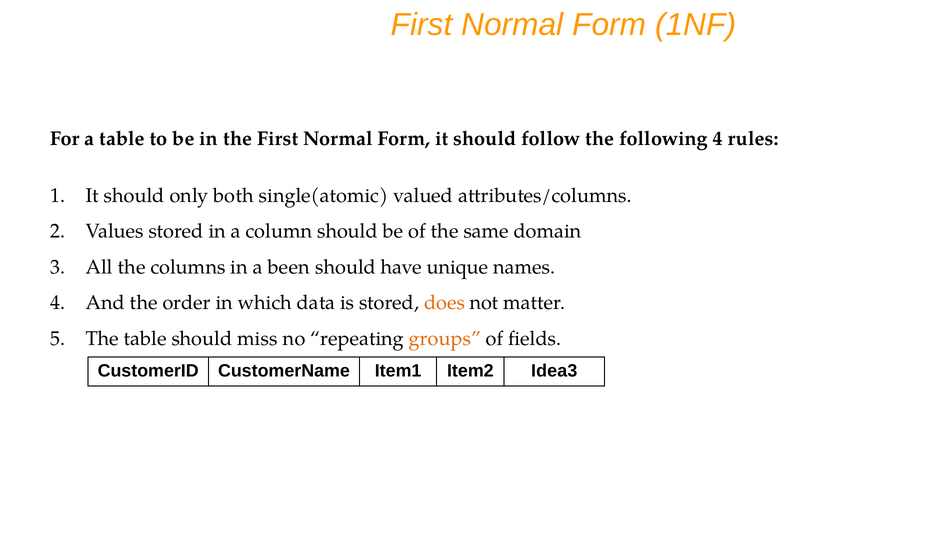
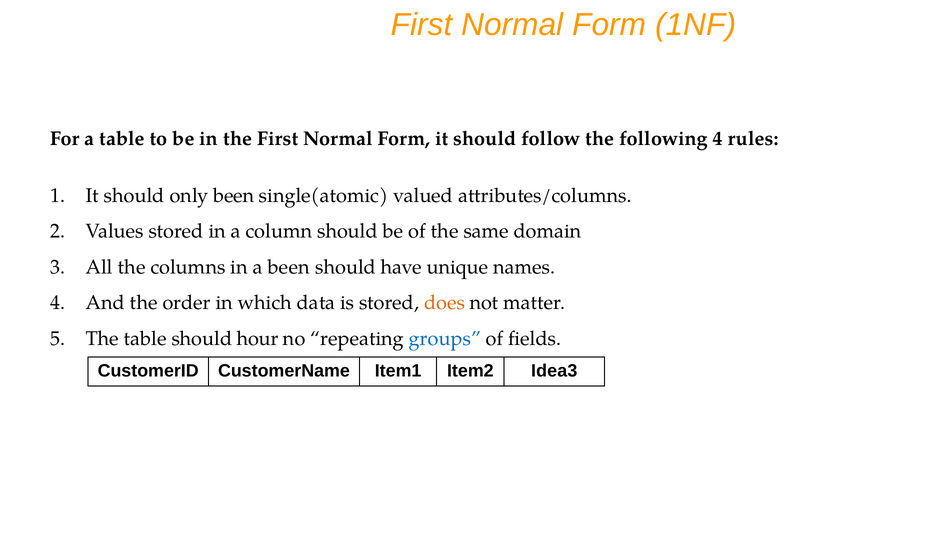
only both: both -> been (234, 195)
miss: miss -> hour (258, 338)
groups colour: orange -> blue (445, 338)
